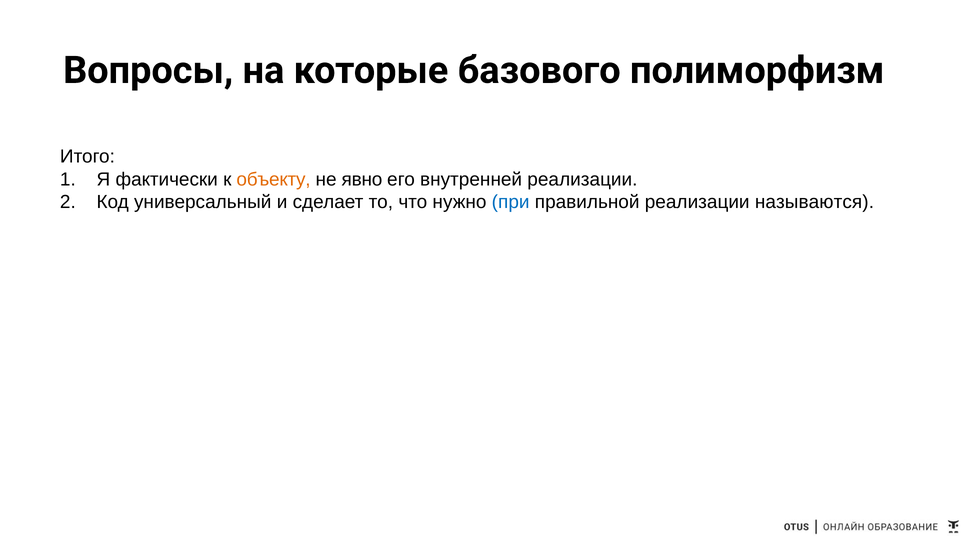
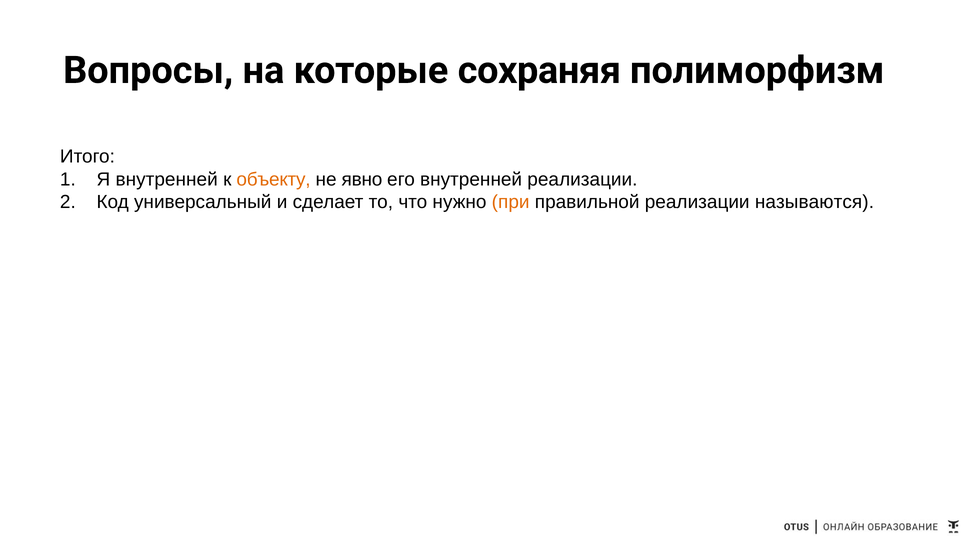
базового: базового -> сохраняя (539, 70)
Я фактически: фактически -> внутренней (167, 179)
при colour: blue -> orange (511, 202)
